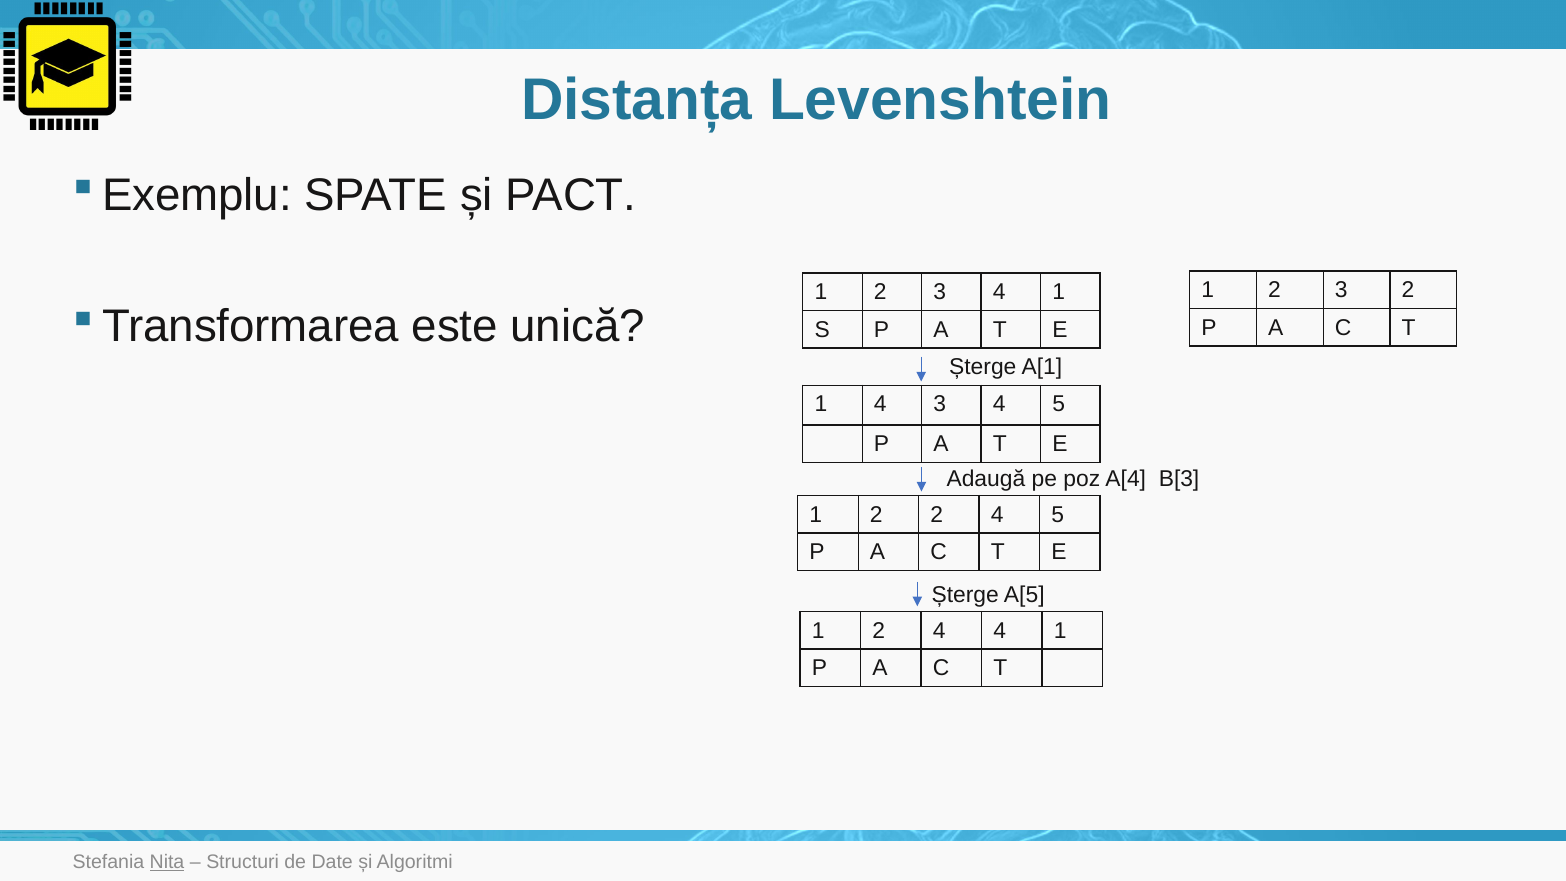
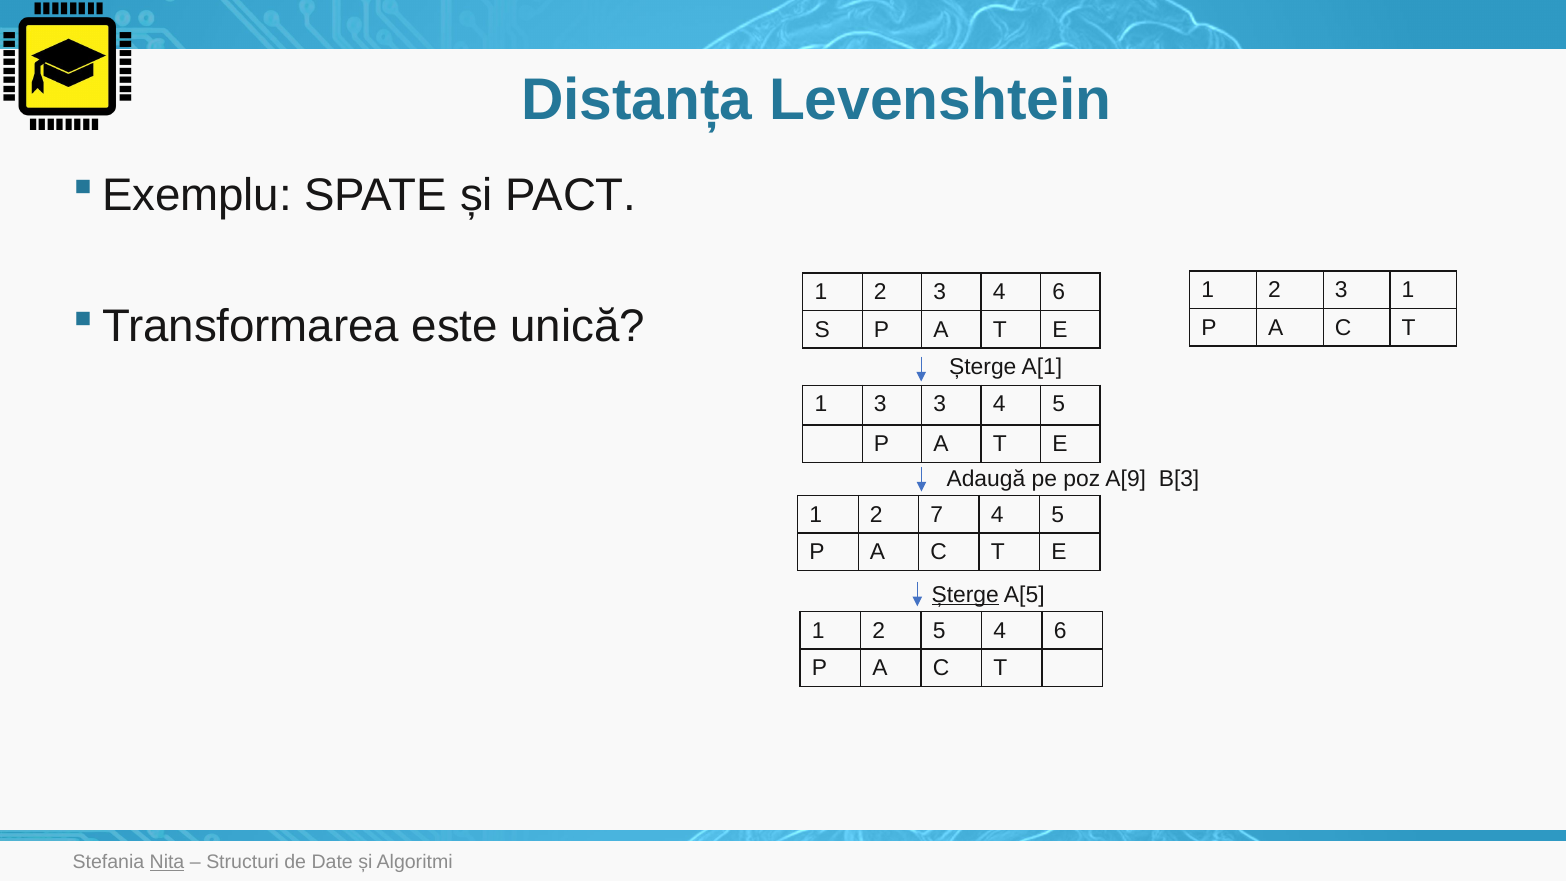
3 2: 2 -> 1 (1408, 290)
3 4 1: 1 -> 6 (1059, 292)
1 4: 4 -> 3 (880, 404)
A[4: A[4 -> A[9 (1126, 479)
2 2: 2 -> 7 (937, 515)
Șterge underline: none -> present (965, 595)
1 2 4: 4 -> 5 (939, 631)
1: 1 -> 6 (1060, 631)
